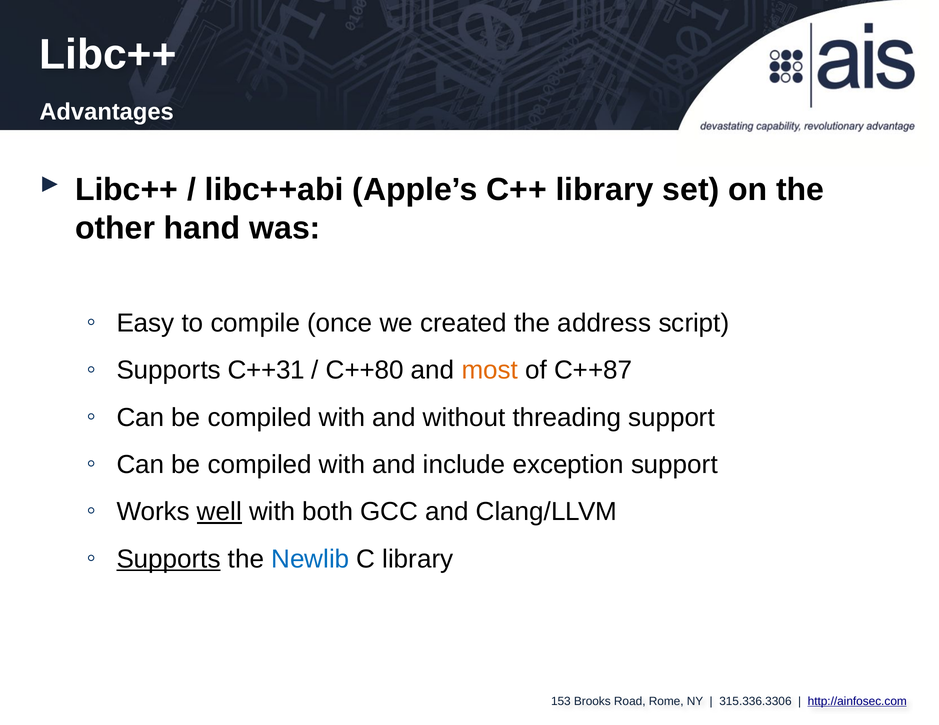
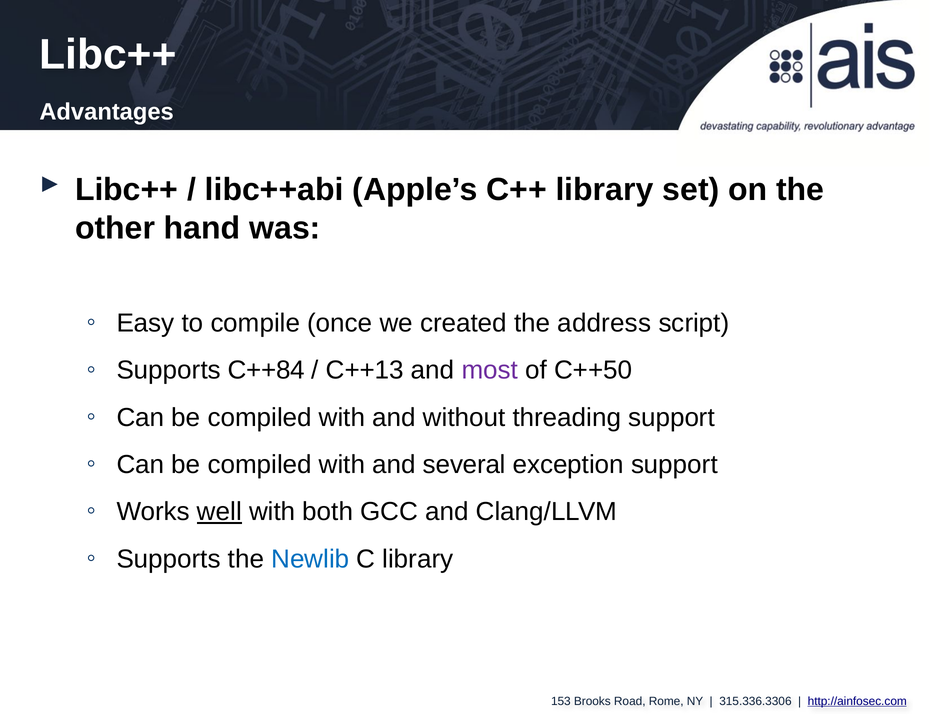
C++31: C++31 -> C++84 (266, 371)
C++80: C++80 -> C++13 (365, 371)
most colour: orange -> purple (490, 371)
C++87: C++87 -> C++50 (593, 371)
include: include -> several (464, 465)
Supports underline: present -> none (169, 559)
